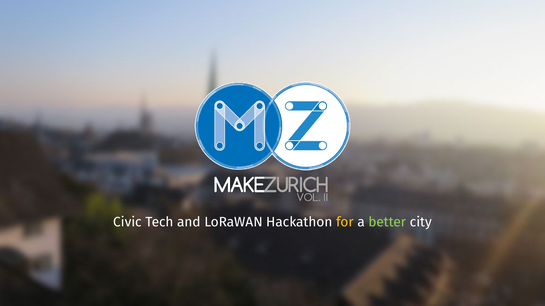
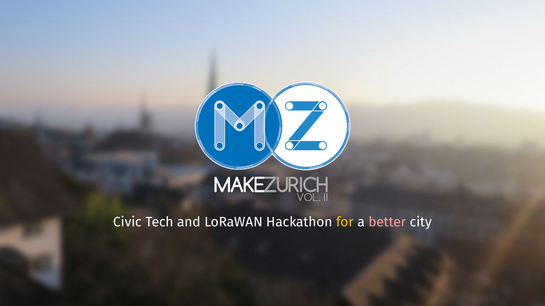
better colour: light green -> pink (387, 222)
